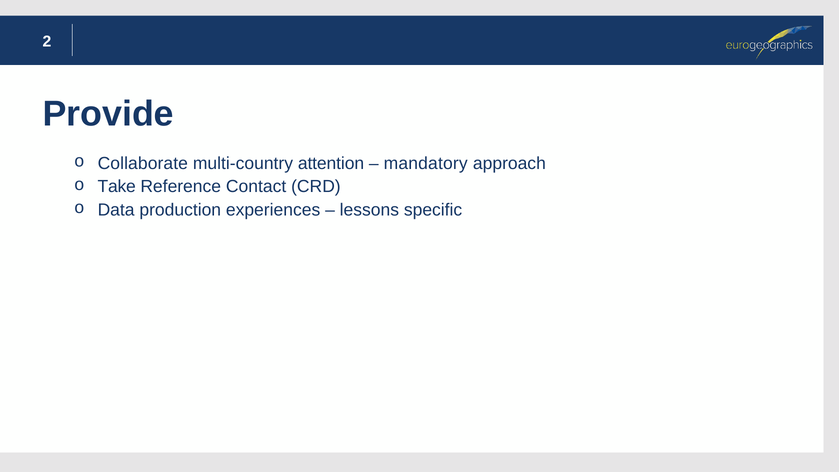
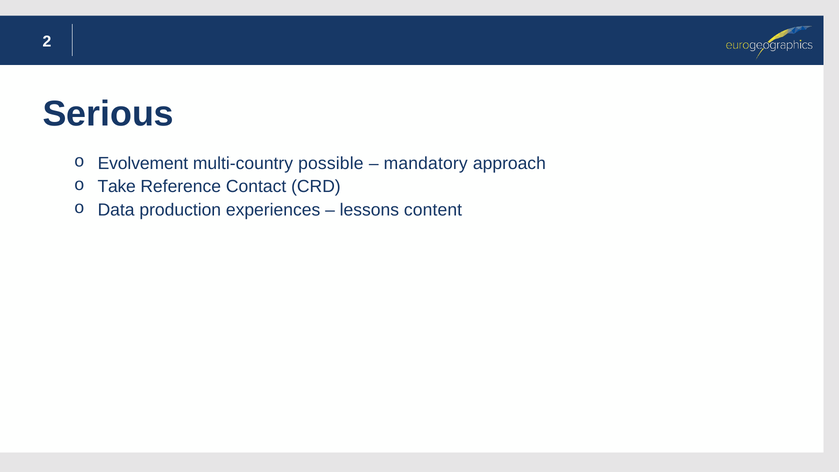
Provide: Provide -> Serious (108, 114)
Collaborate: Collaborate -> Evolvement (143, 163)
attention: attention -> possible (331, 163)
specific: specific -> content (433, 210)
